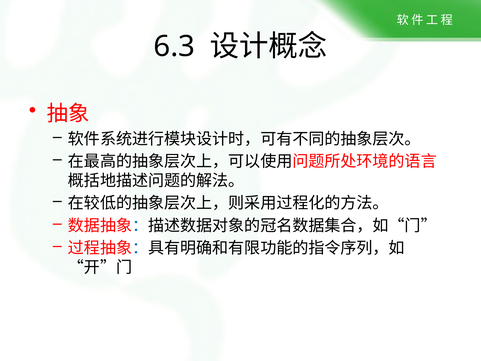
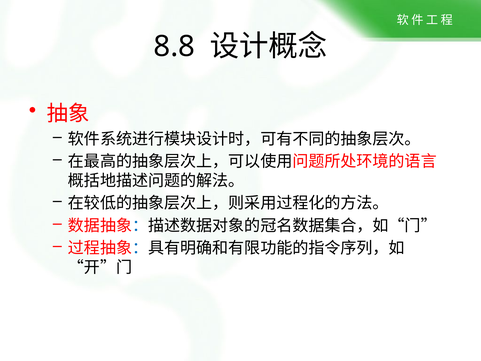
6.3: 6.3 -> 8.8 (174, 47)
